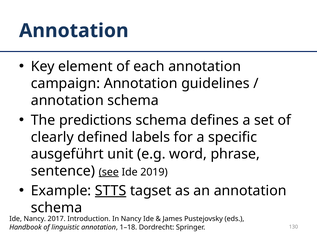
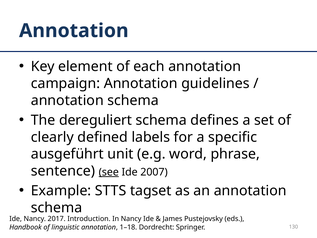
predictions: predictions -> dereguliert (95, 120)
2019: 2019 -> 2007 (154, 172)
STTS underline: present -> none (111, 191)
